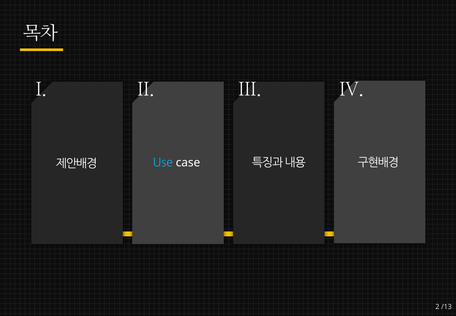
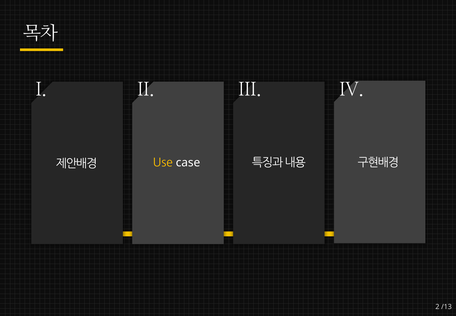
Use colour: light blue -> yellow (163, 163)
